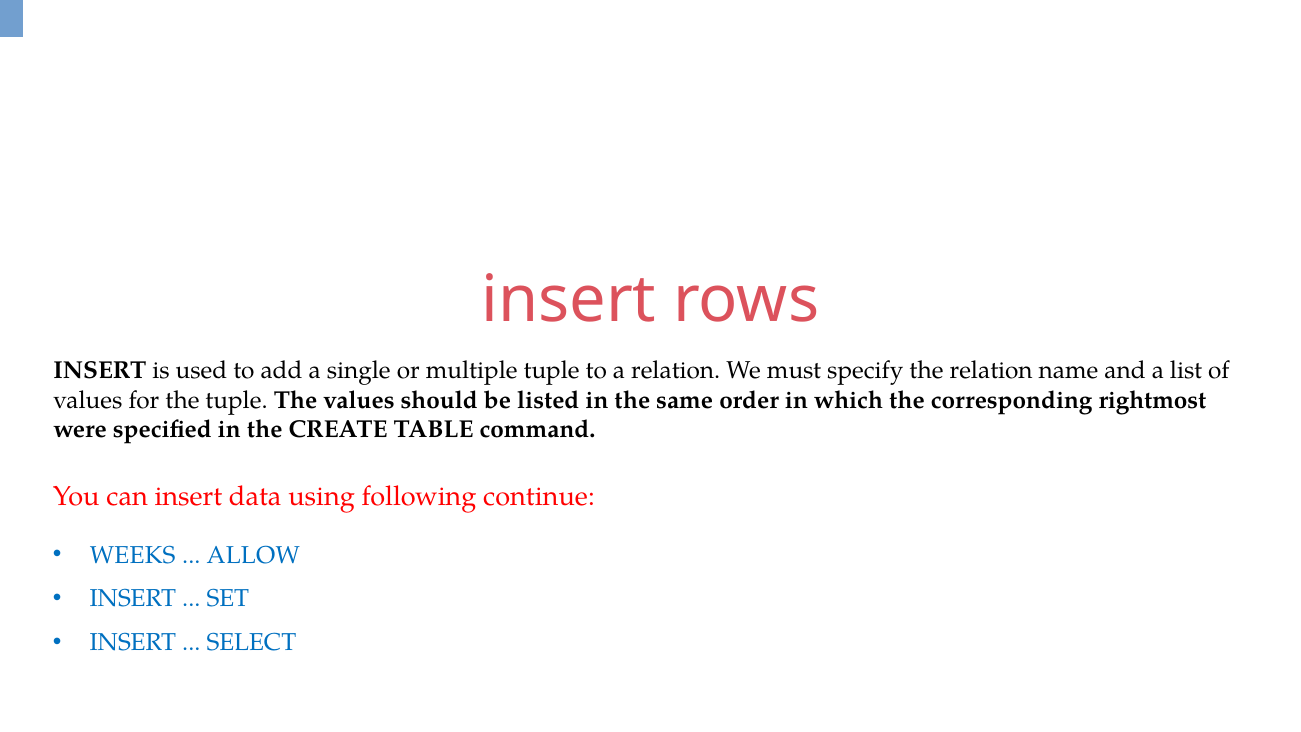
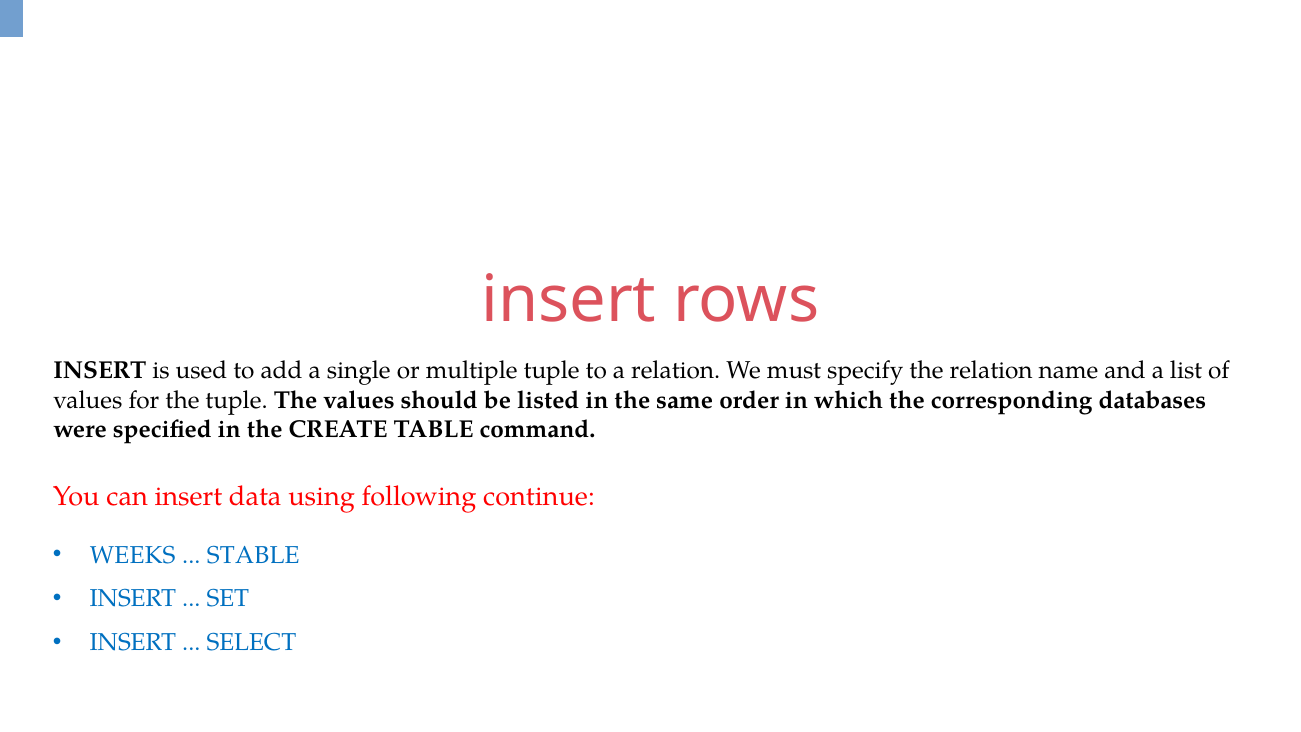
rightmost: rightmost -> databases (1152, 400)
ALLOW: ALLOW -> STABLE (253, 555)
